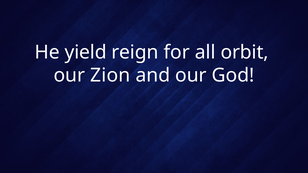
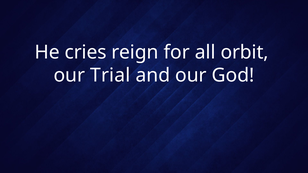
yield: yield -> cries (86, 52)
Zion: Zion -> Trial (110, 75)
